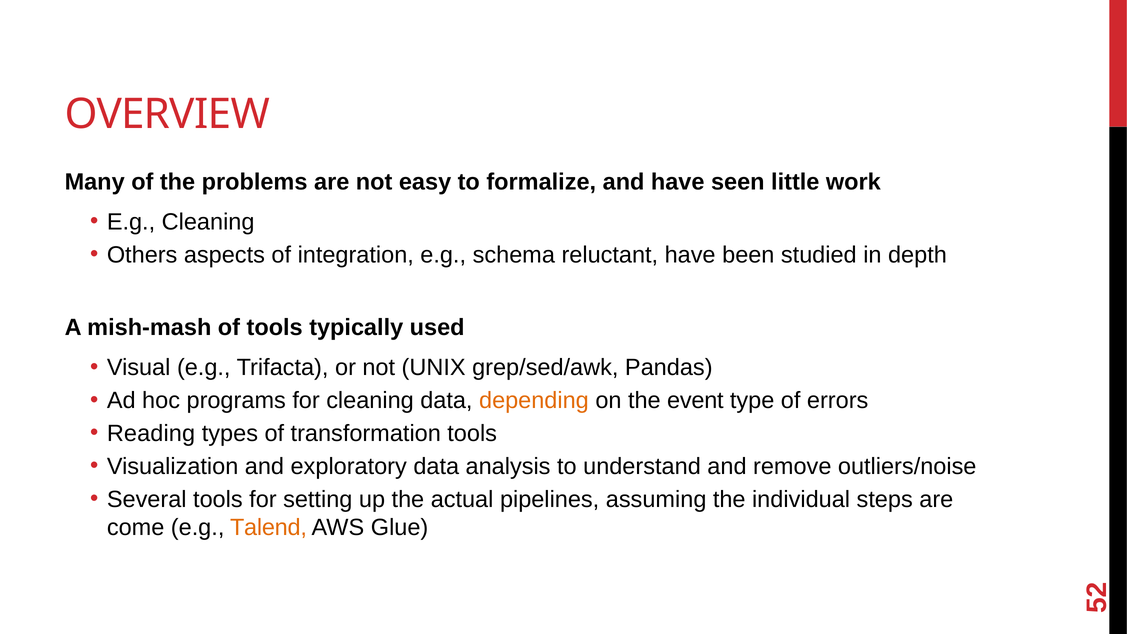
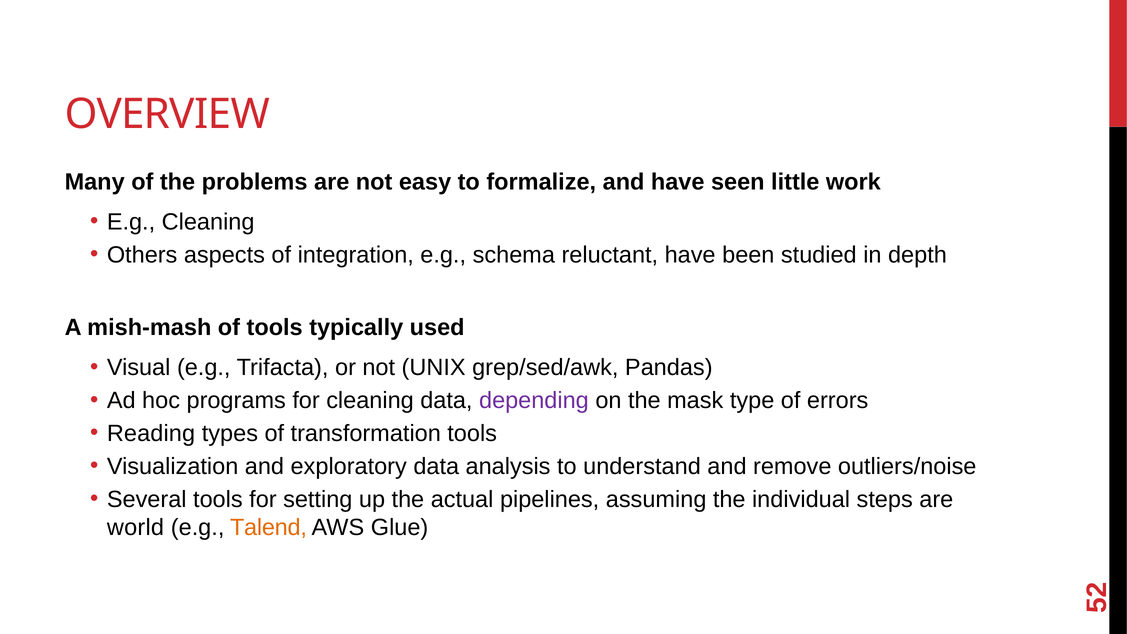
depending colour: orange -> purple (534, 401)
event: event -> mask (695, 401)
come: come -> world (136, 528)
